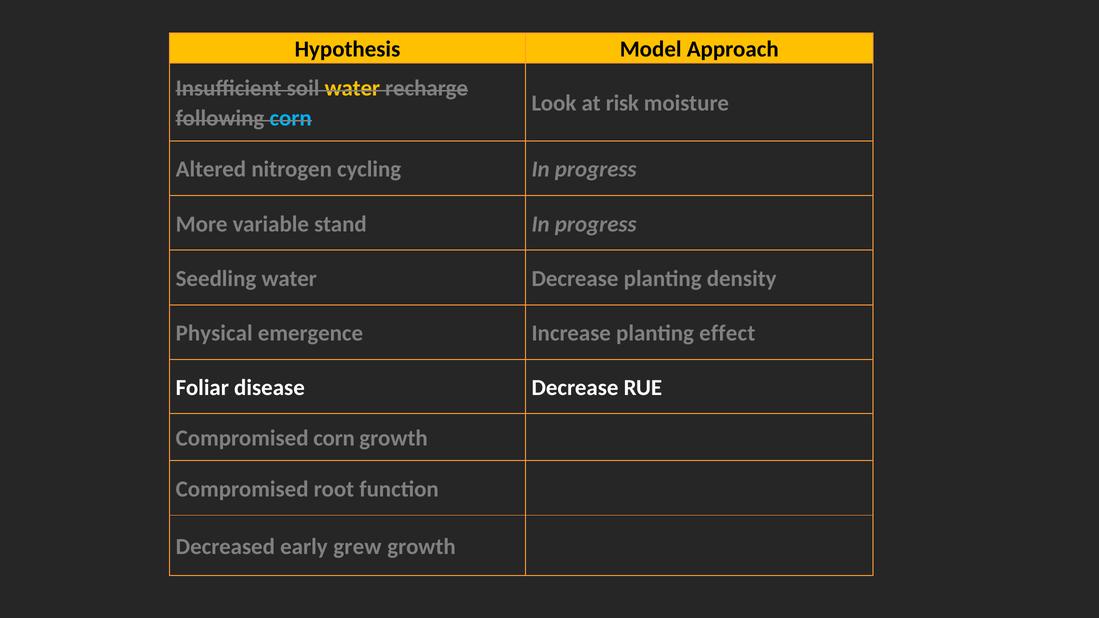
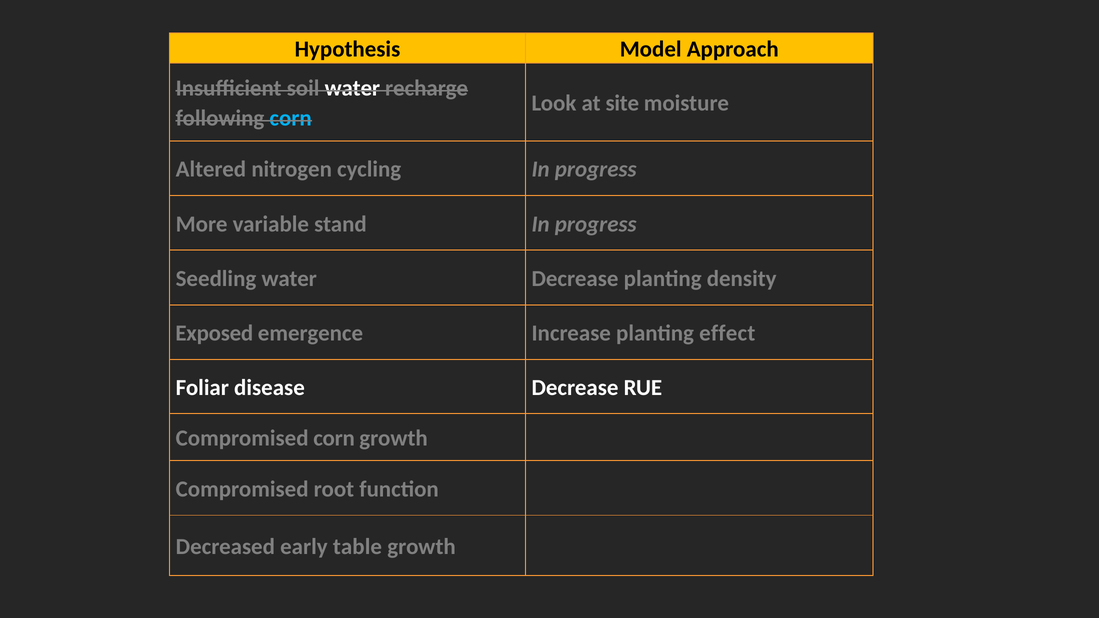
water colour: yellow -> white (352, 88)
risk: risk -> site (622, 103)
Physical: Physical -> Exposed (214, 333)
grew: grew -> table (357, 547)
